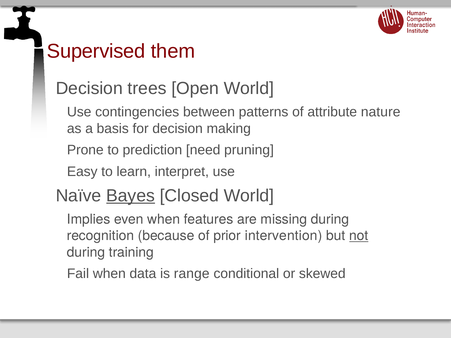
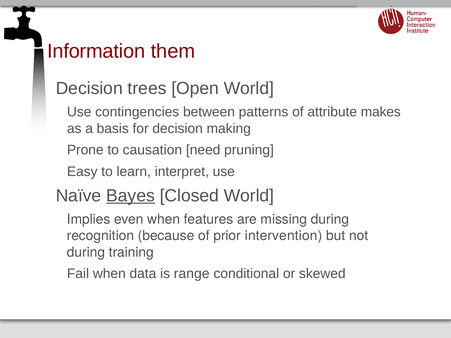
Supervised: Supervised -> Information (96, 51)
nature: nature -> makes (381, 112)
prediction: prediction -> causation (152, 150)
not underline: present -> none (359, 236)
